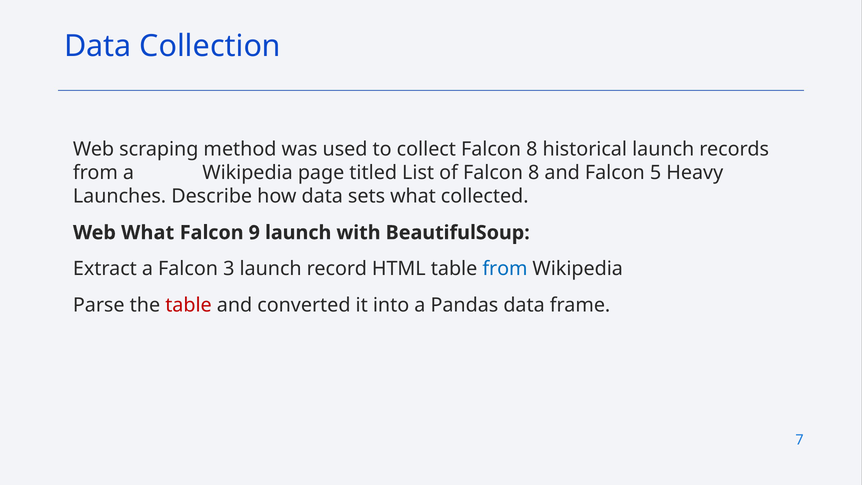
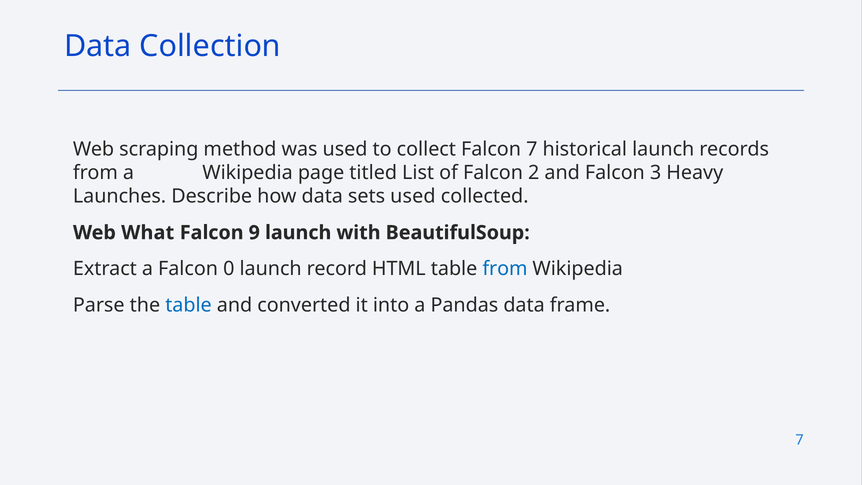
collect Falcon 8: 8 -> 7 (532, 149)
of Falcon 8: 8 -> 2 (534, 173)
5: 5 -> 3 (656, 173)
sets what: what -> used (413, 196)
3: 3 -> 0 (229, 269)
table colour: red -> blue (188, 305)
